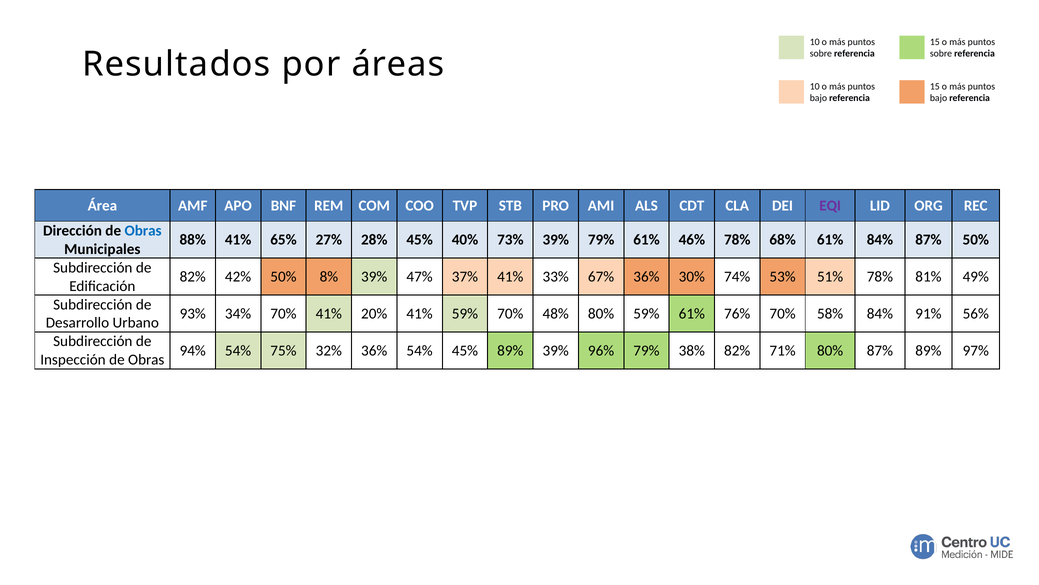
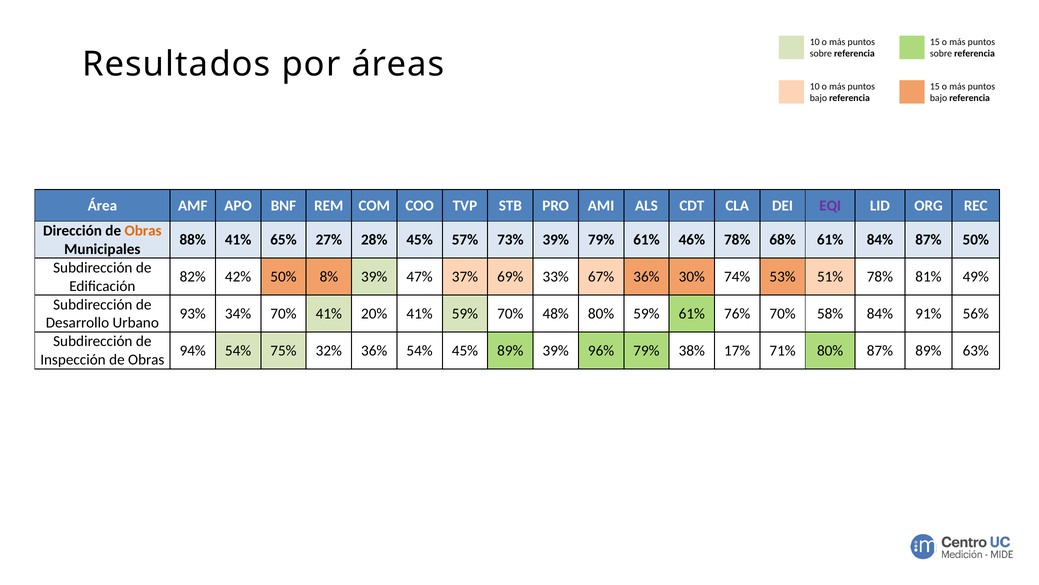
Obras colour: blue -> orange (143, 230)
40%: 40% -> 57% (465, 240)
37% 41%: 41% -> 69% (510, 277)
38% 82%: 82% -> 17% (737, 350)
97%: 97% -> 63% (976, 350)
